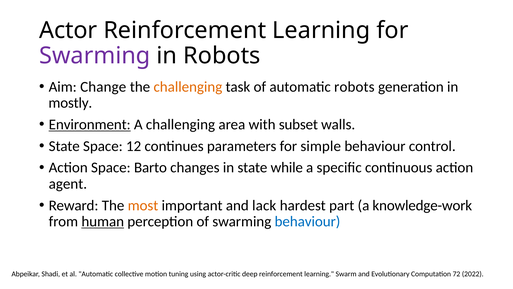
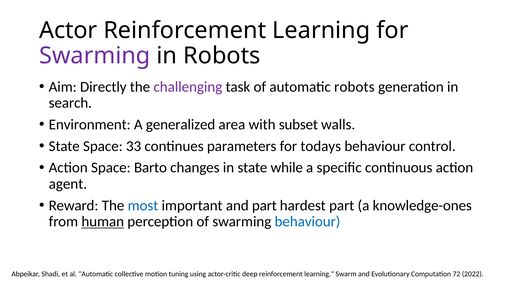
Change: Change -> Directly (103, 87)
challenging colour: orange -> purple (188, 87)
mostly: mostly -> search (70, 103)
Environment underline: present -> none (90, 124)
A challenging: challenging -> generalized (181, 124)
12: 12 -> 33 (134, 146)
simple: simple -> todays (321, 146)
most colour: orange -> blue (143, 205)
and lack: lack -> part (264, 205)
knowledge-work: knowledge-work -> knowledge-ones (422, 205)
